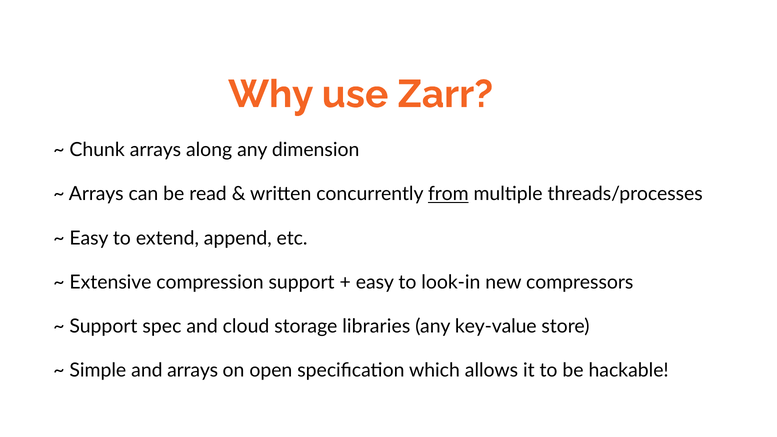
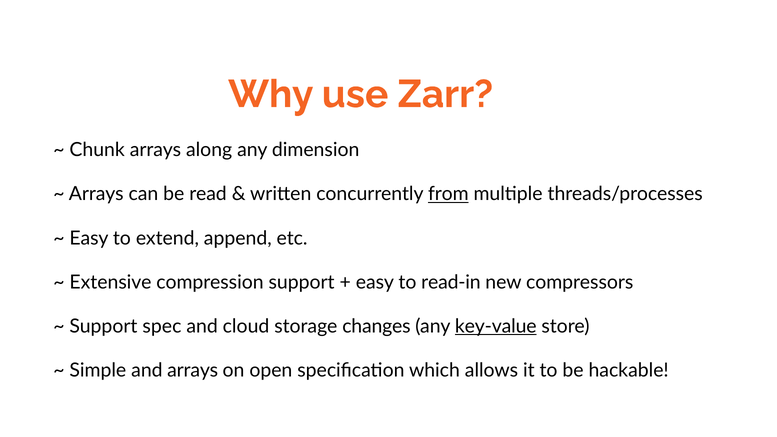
look-in: look-in -> read-in (451, 282)
libraries: libraries -> changes (376, 326)
key-value underline: none -> present (496, 326)
